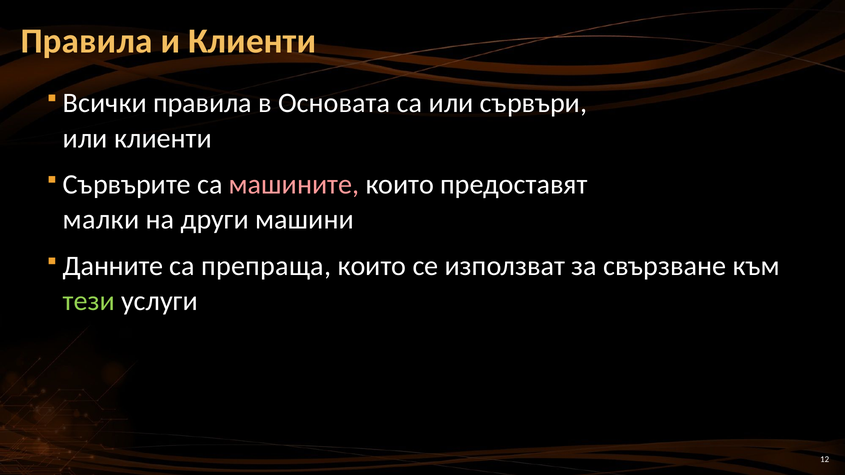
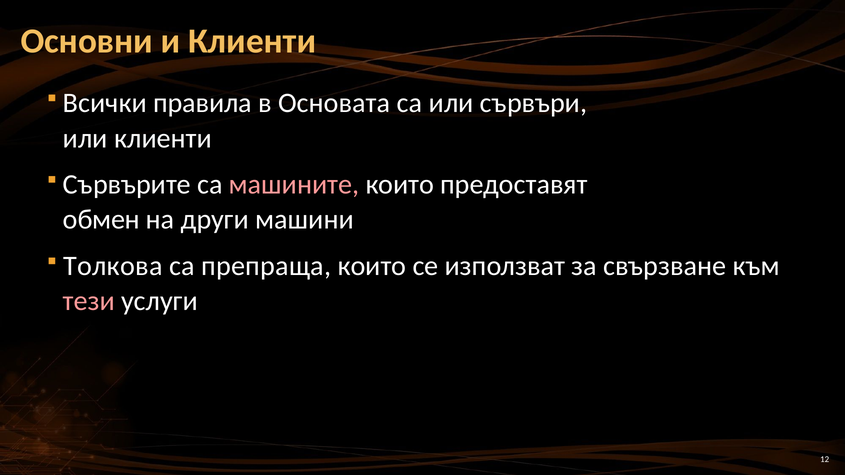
Правила: Правила -> Основни (87, 41)
малки: малки -> обмен (101, 220)
Данните: Данните -> Толкова (113, 266)
тези colour: light green -> pink (89, 301)
